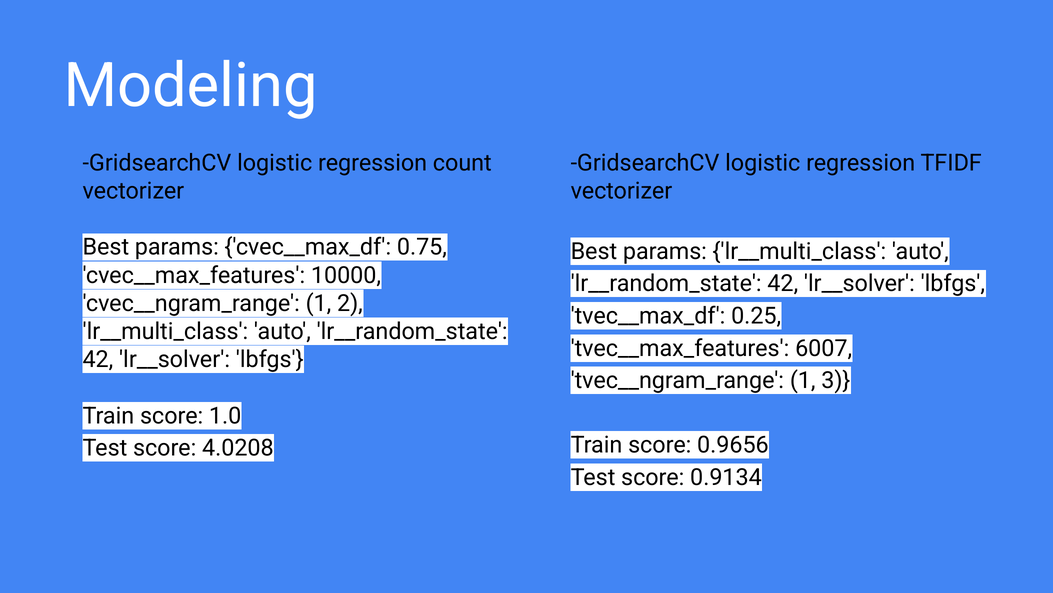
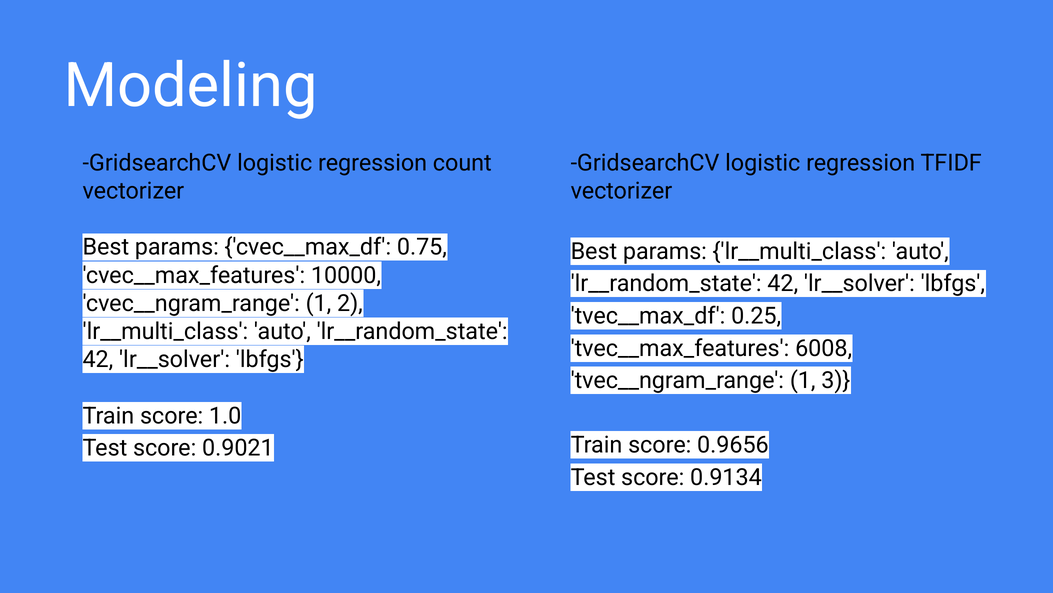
6007: 6007 -> 6008 (824, 348)
4.0208: 4.0208 -> 0.9021 (238, 448)
